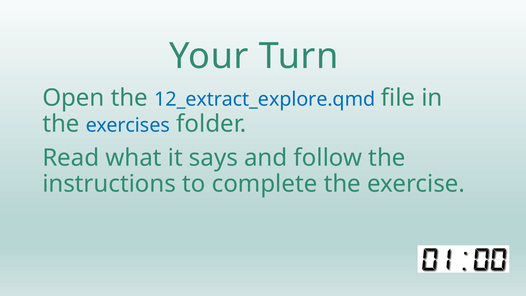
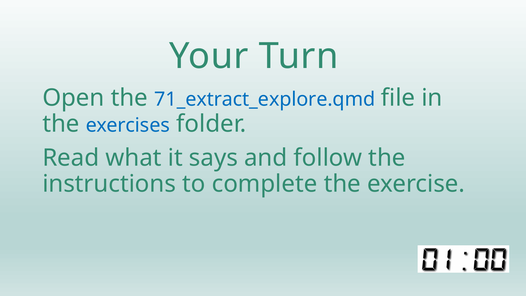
12_extract_explore.qmd: 12_extract_explore.qmd -> 71_extract_explore.qmd (265, 99)
